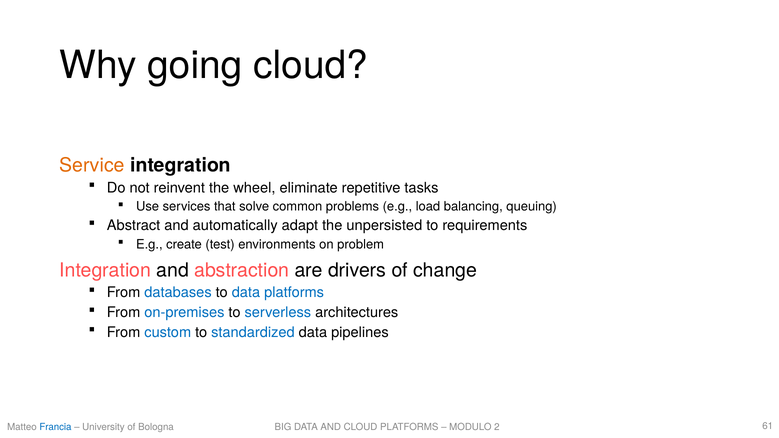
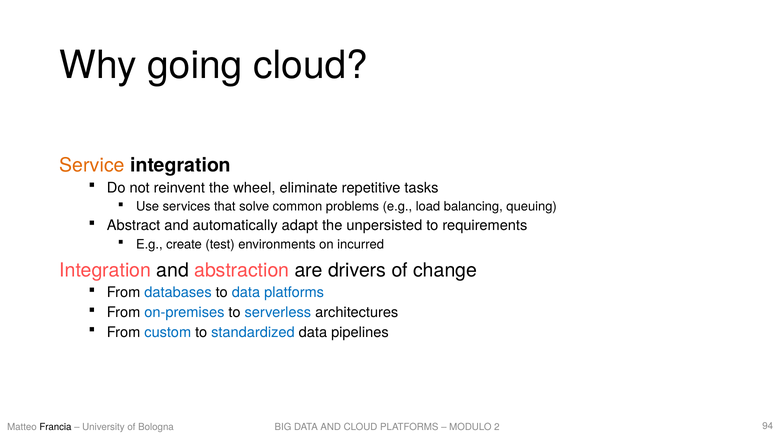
problem: problem -> incurred (361, 245)
Francia colour: blue -> black (55, 427)
61: 61 -> 94 (768, 426)
